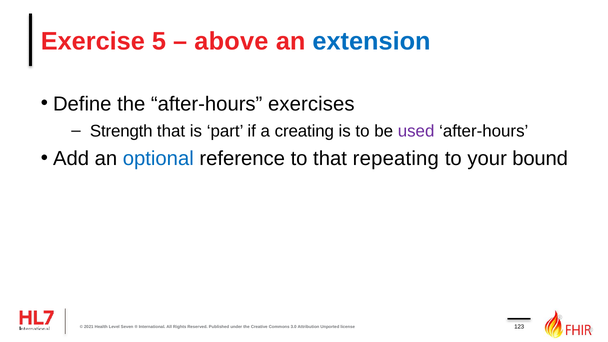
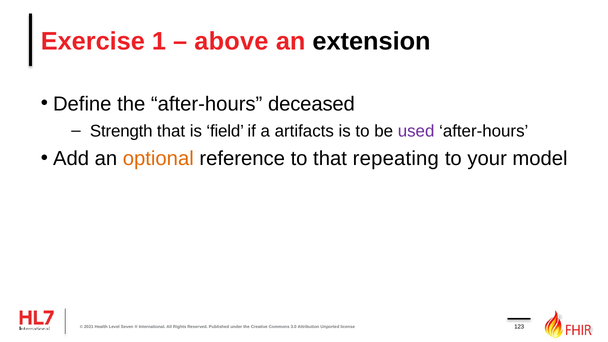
5: 5 -> 1 (159, 41)
extension colour: blue -> black (371, 41)
exercises: exercises -> deceased (311, 104)
part: part -> field (225, 131)
creating: creating -> artifacts (304, 131)
optional colour: blue -> orange (158, 159)
bound: bound -> model (540, 159)
